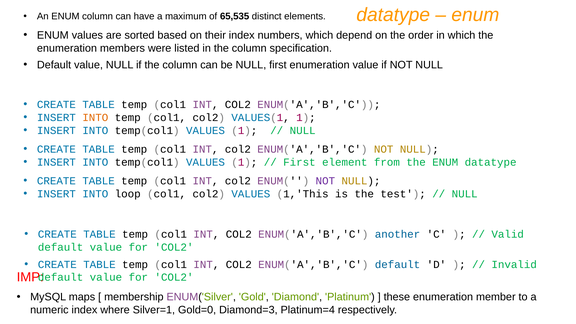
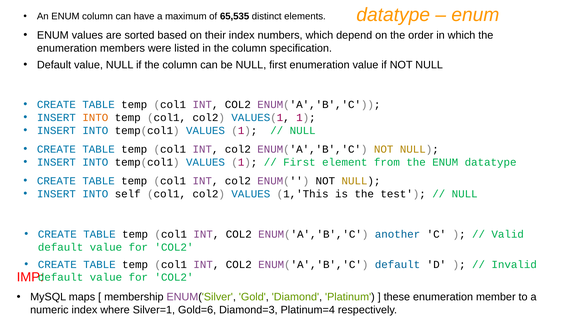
NOT colour: purple -> black (325, 181)
loop: loop -> self (128, 194)
Gold=0: Gold=0 -> Gold=6 (197, 310)
